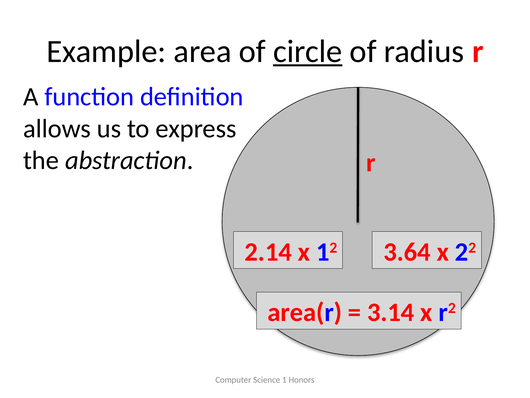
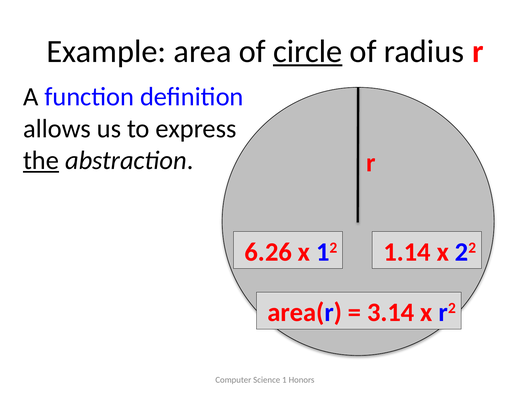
the underline: none -> present (41, 160)
2.14: 2.14 -> 6.26 (268, 252)
3.64: 3.64 -> 1.14 (407, 252)
